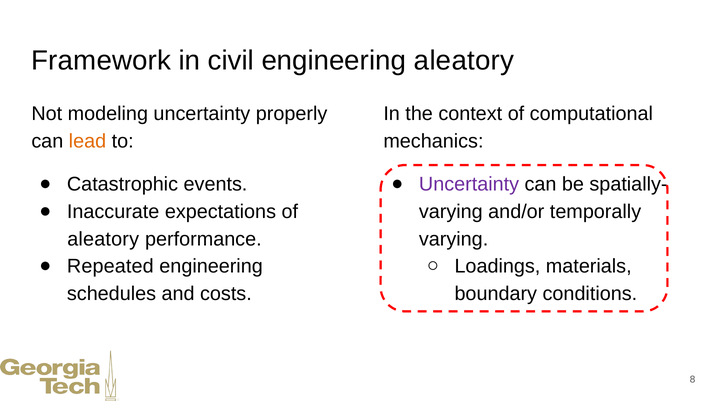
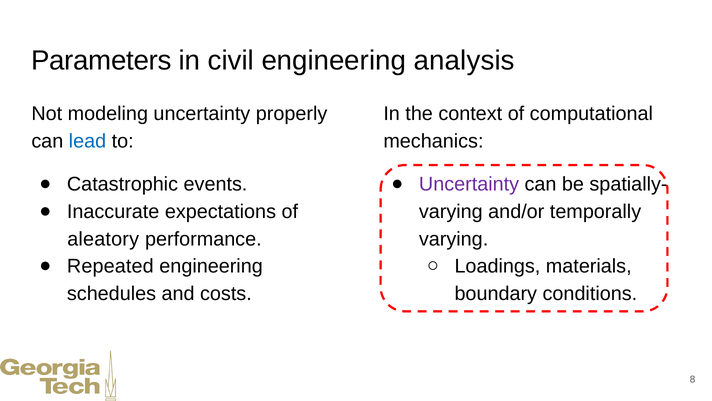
Framework: Framework -> Parameters (101, 60)
engineering aleatory: aleatory -> analysis (464, 60)
lead colour: orange -> blue (87, 141)
